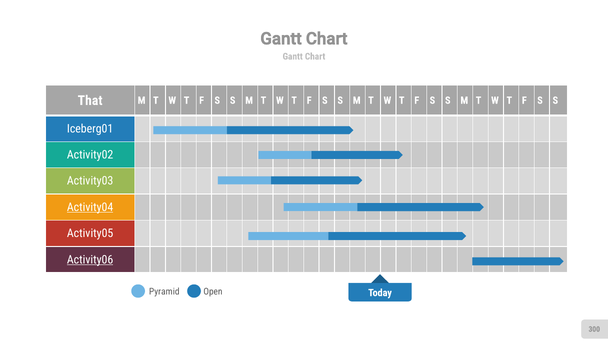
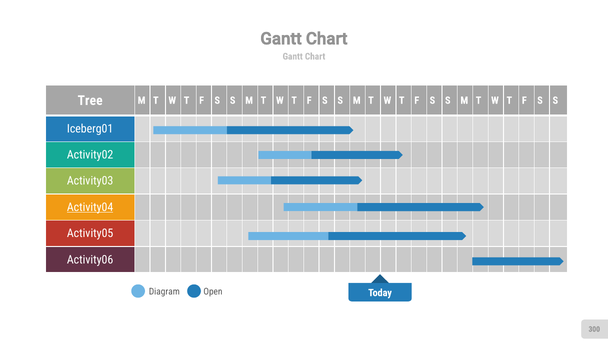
That: That -> Tree (90, 100)
Activity06 underline: present -> none (90, 260)
Pyramid: Pyramid -> Diagram (164, 292)
